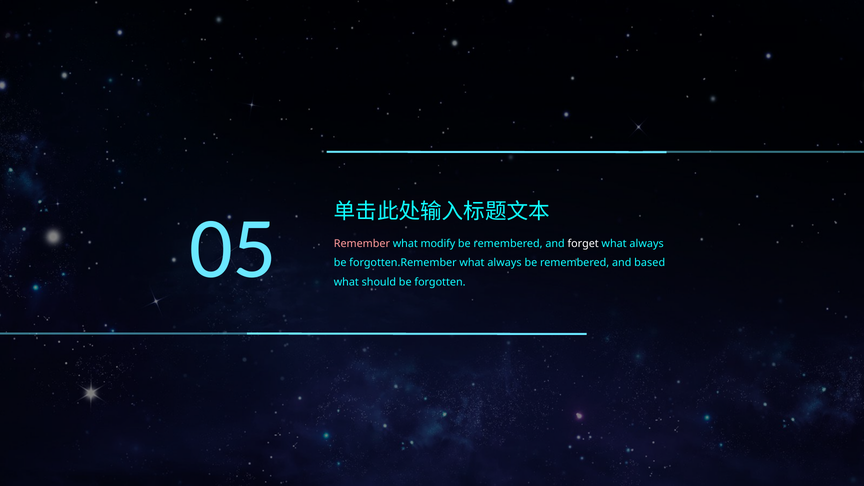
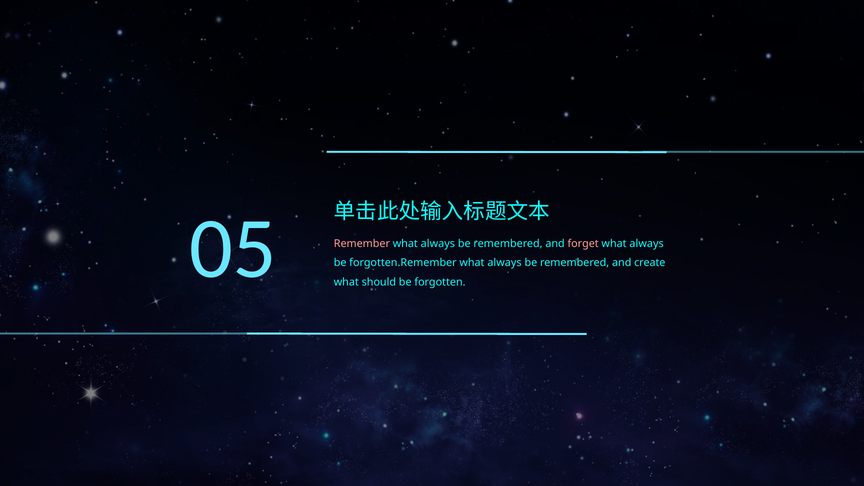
modify: modify -> always (438, 243)
forget colour: white -> pink (583, 243)
based: based -> create (650, 263)
